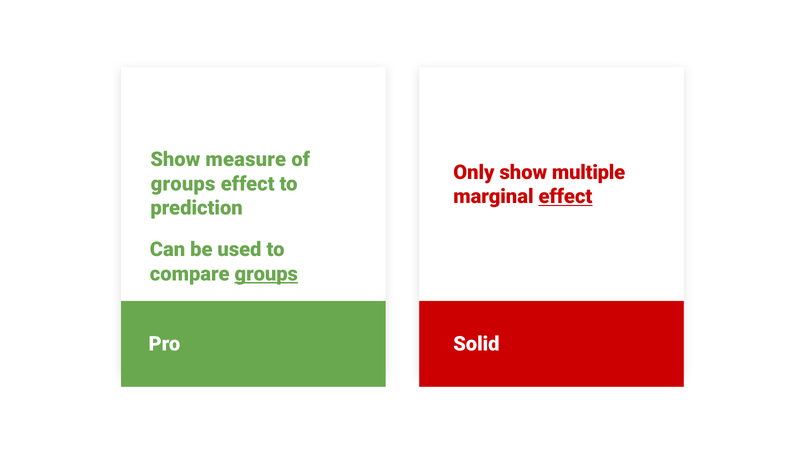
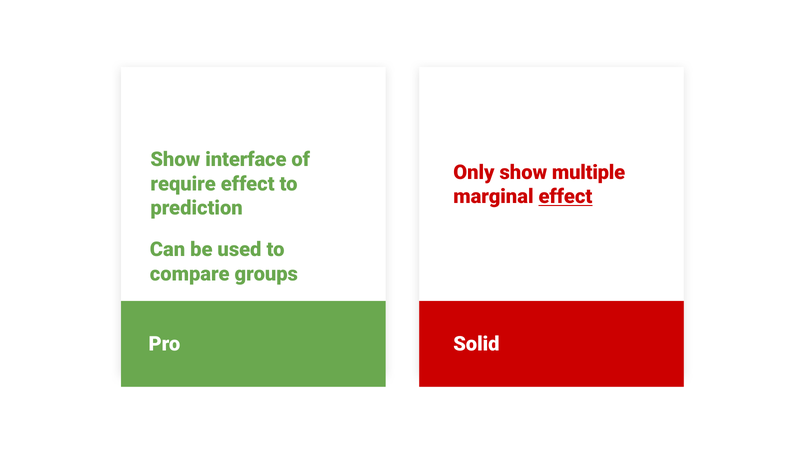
measure: measure -> interface (246, 160)
groups: groups -> require (183, 184)
groups underline: present -> none (266, 274)
